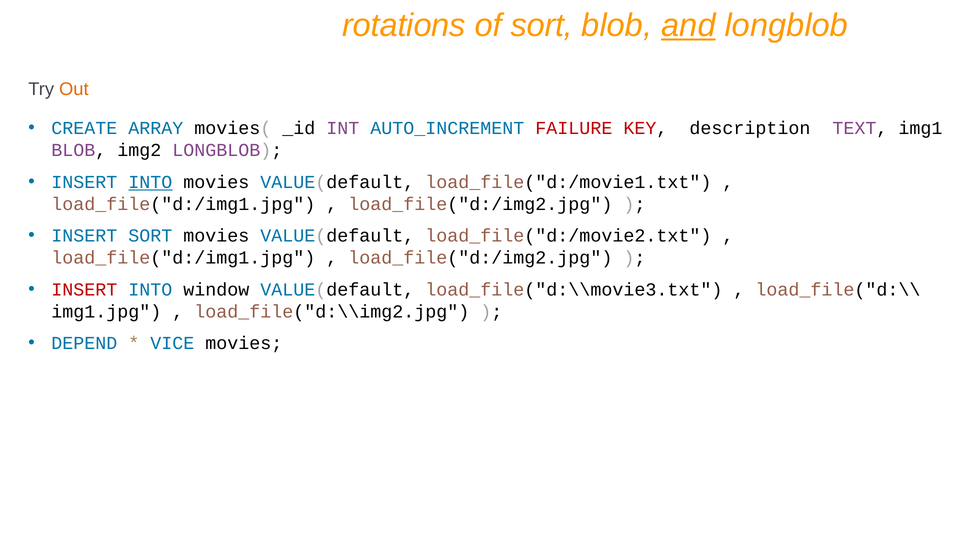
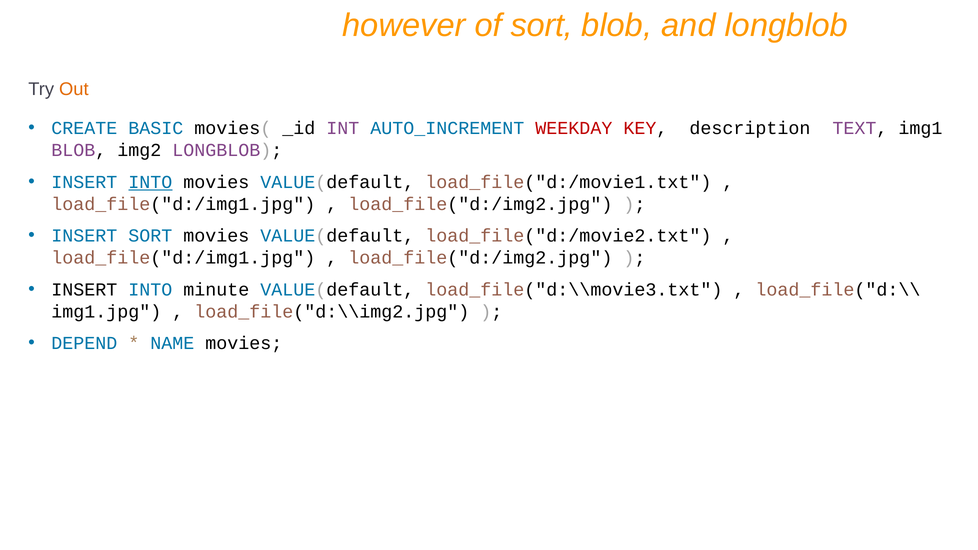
rotations: rotations -> however (404, 25)
and underline: present -> none (688, 25)
ARRAY: ARRAY -> BASIC (156, 128)
FAILURE: FAILURE -> WEEKDAY (574, 128)
INSERT colour: red -> black (84, 290)
window: window -> minute (216, 290)
VICE: VICE -> NAME (172, 343)
